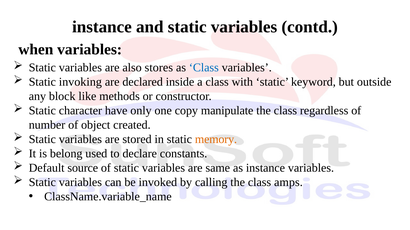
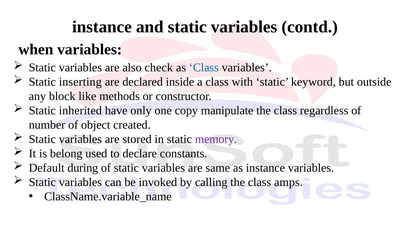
stores: stores -> check (159, 68)
invoking: invoking -> inserting (80, 82)
character: character -> inherited (80, 111)
memory colour: orange -> purple (216, 140)
source: source -> during (83, 168)
